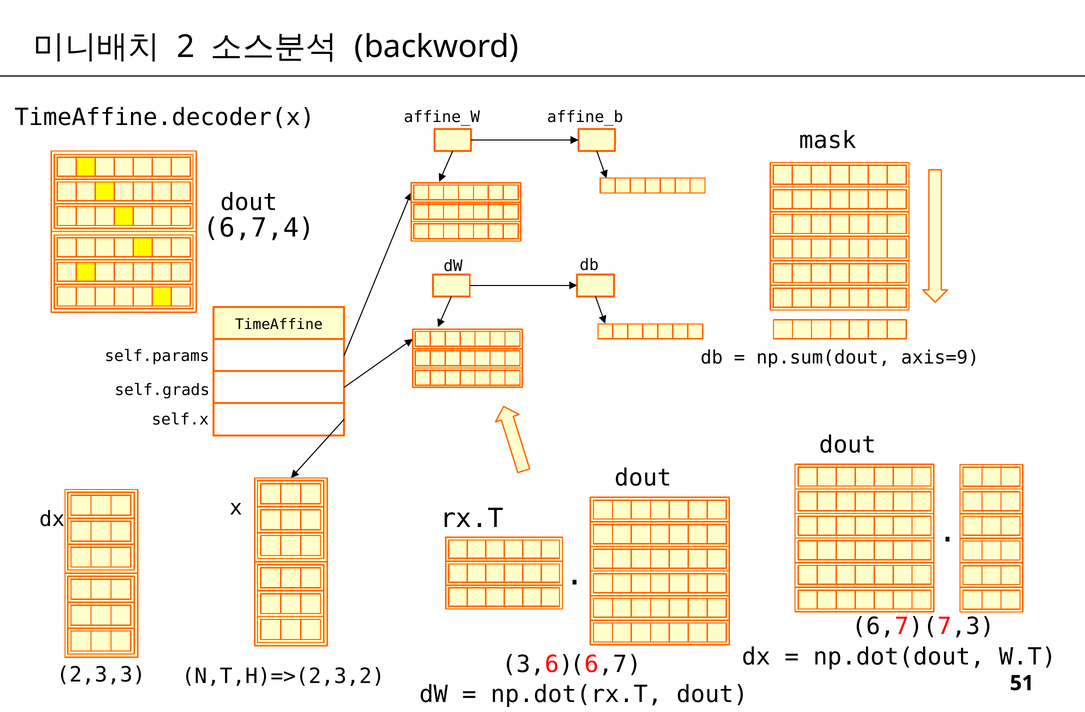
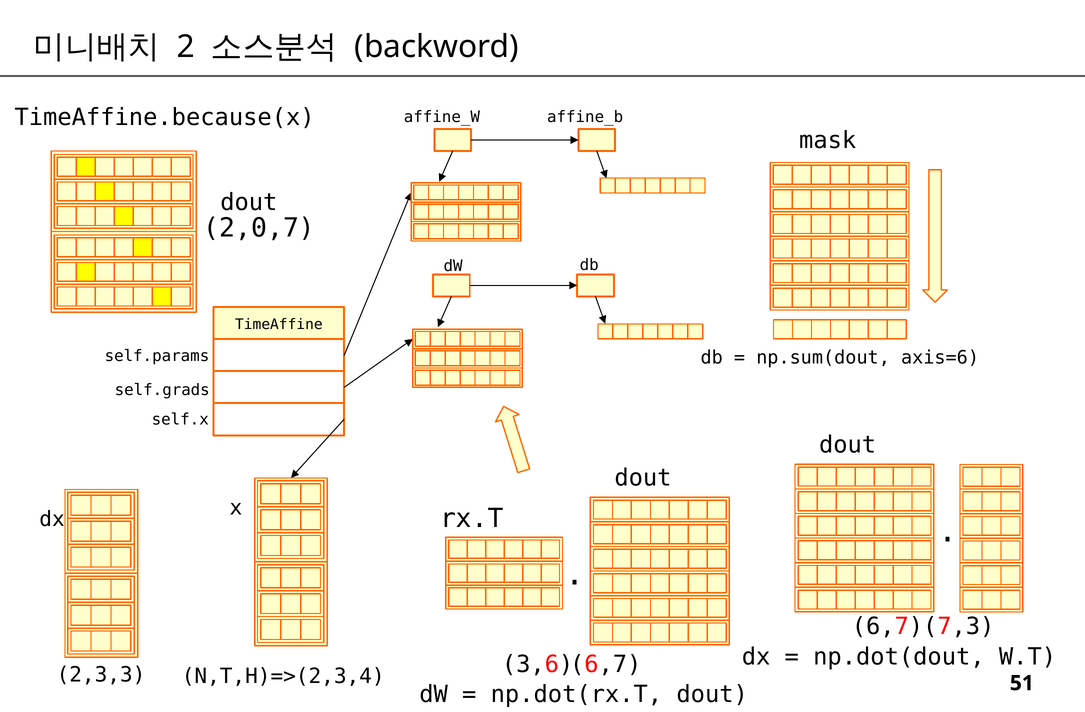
TimeAffine.decoder(x: TimeAffine.decoder(x -> TimeAffine.because(x (165, 118)
6,7,4: 6,7,4 -> 2,0,7 (259, 228)
axis=9: axis=9 -> axis=6 (940, 358)
N,T,H)=>(2,3,2: N,T,H)=>(2,3,2 -> N,T,H)=>(2,3,4 (283, 677)
